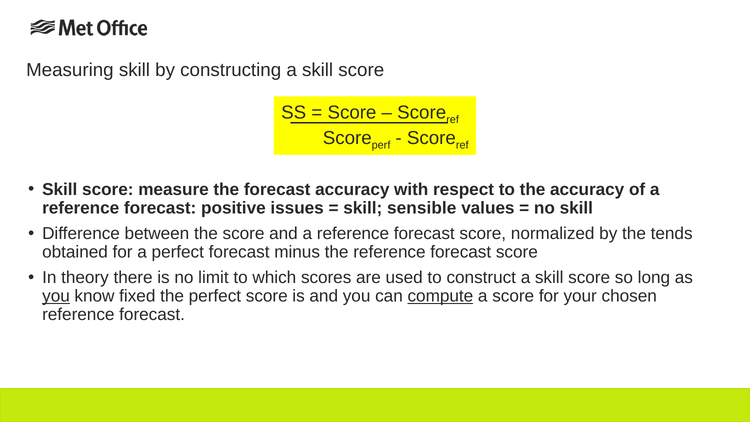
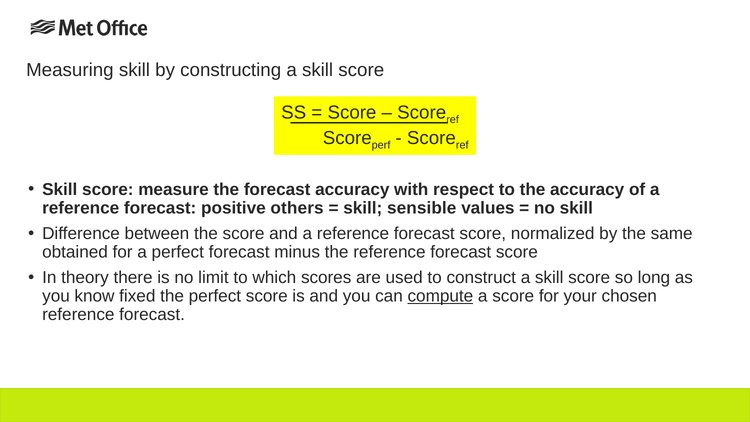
issues: issues -> others (297, 208)
tends: tends -> same (672, 234)
you underline: present -> none (56, 296)
